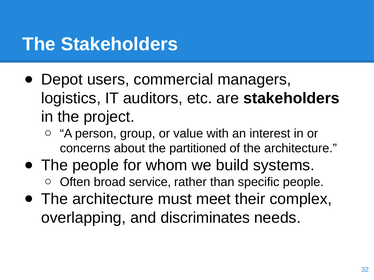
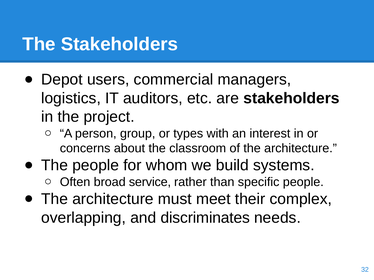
value: value -> types (188, 134)
partitioned: partitioned -> classroom (198, 149)
